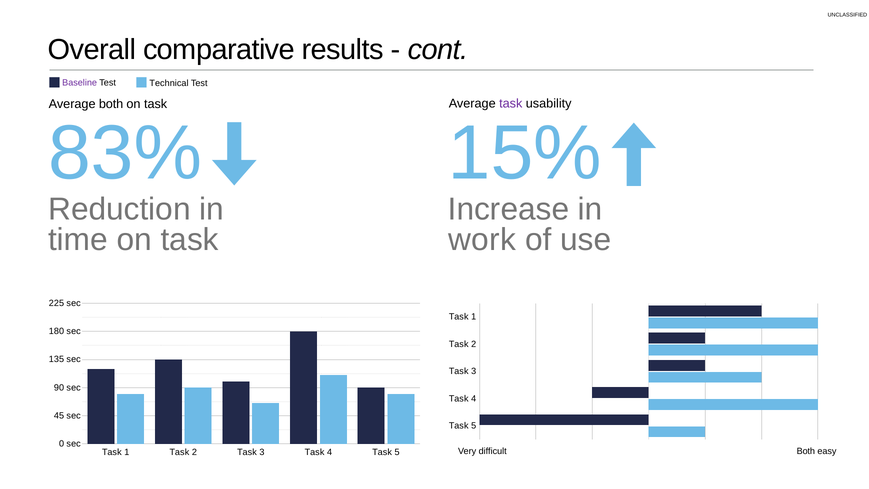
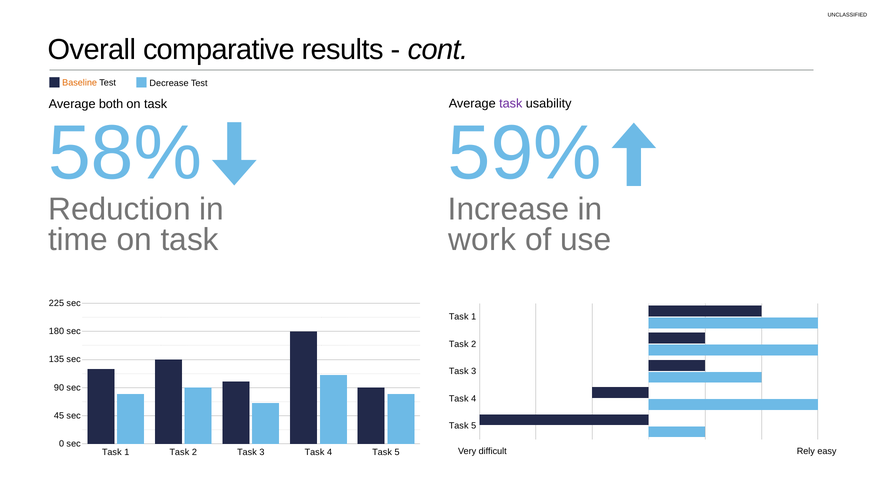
Baseline colour: purple -> orange (80, 83)
Technical: Technical -> Decrease (169, 83)
83%: 83% -> 58% (125, 153)
15%: 15% -> 59% (525, 153)
Both: Both -> Rely (806, 451)
